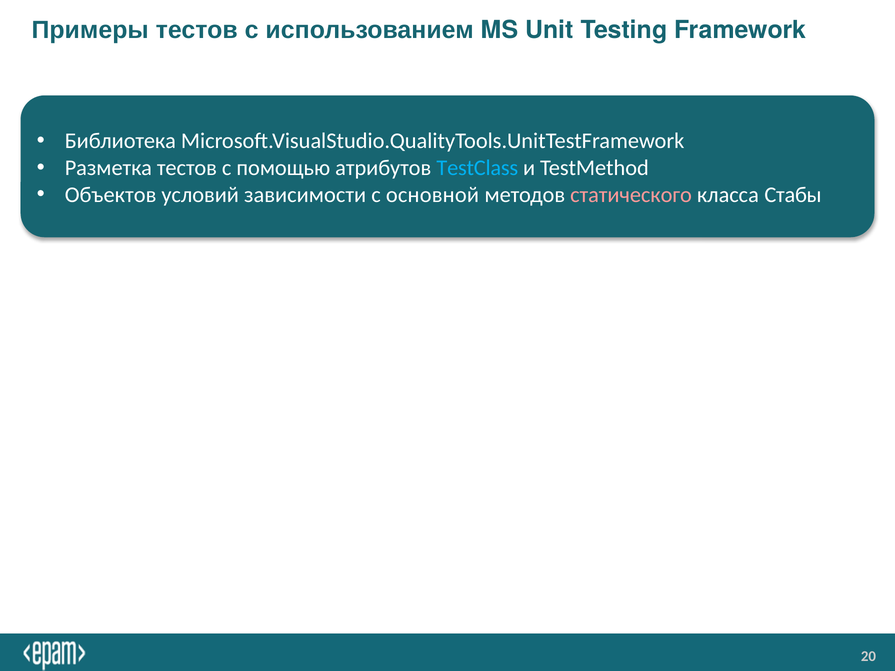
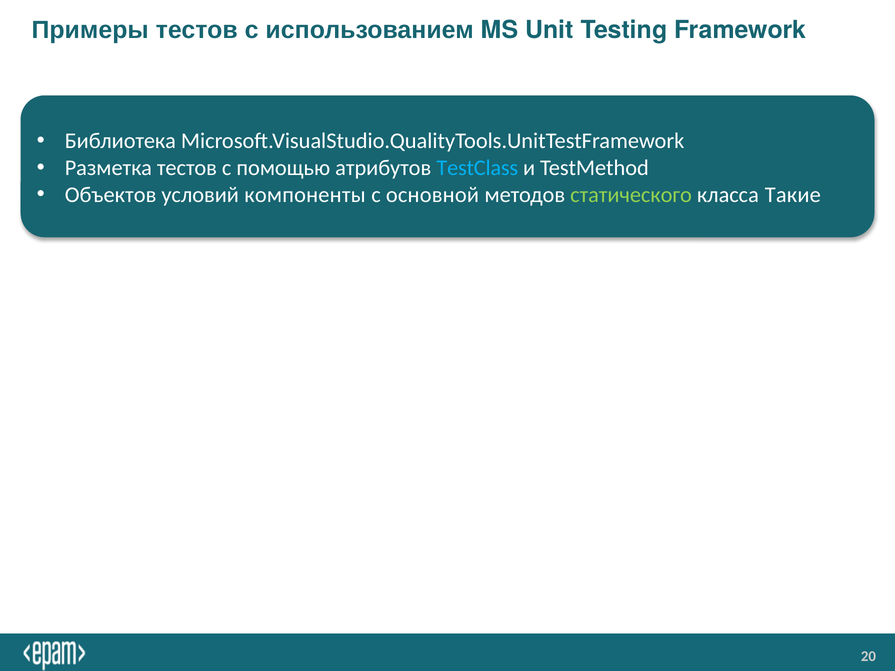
зависимости: зависимости -> компоненты (305, 195)
статического colour: pink -> light green (631, 195)
Стабы: Стабы -> Такие (793, 195)
